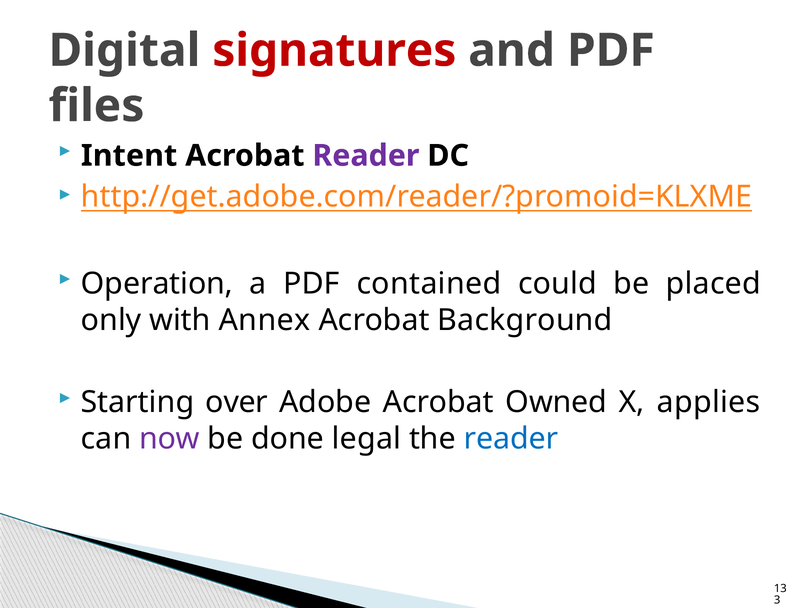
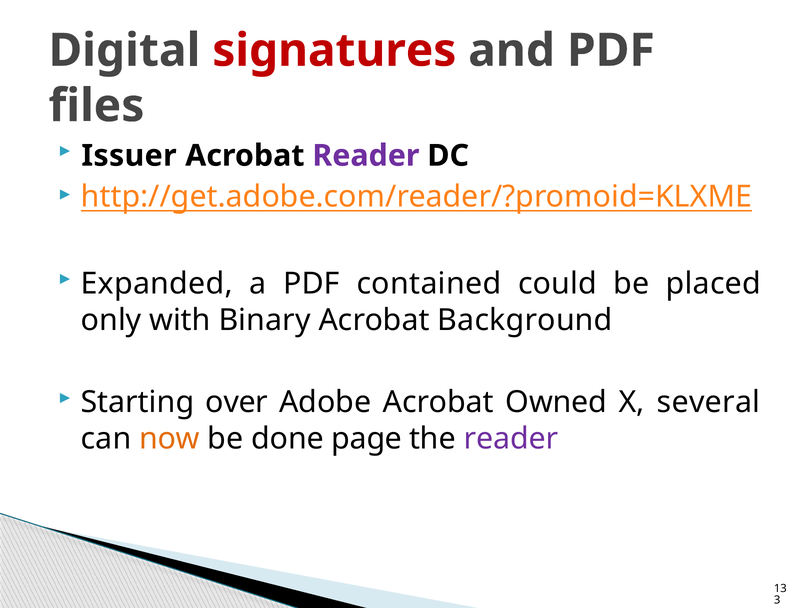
Intent: Intent -> Issuer (129, 156)
Operation: Operation -> Expanded (157, 283)
Annex: Annex -> Binary (265, 320)
applies: applies -> several (709, 402)
now colour: purple -> orange (169, 438)
legal: legal -> page (367, 438)
reader colour: blue -> purple (511, 438)
